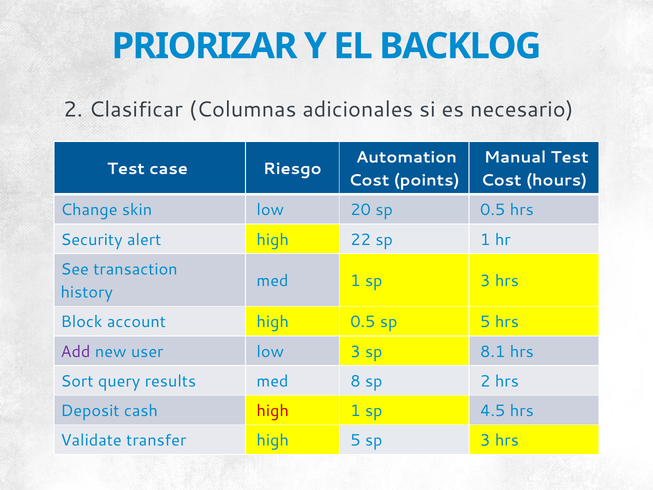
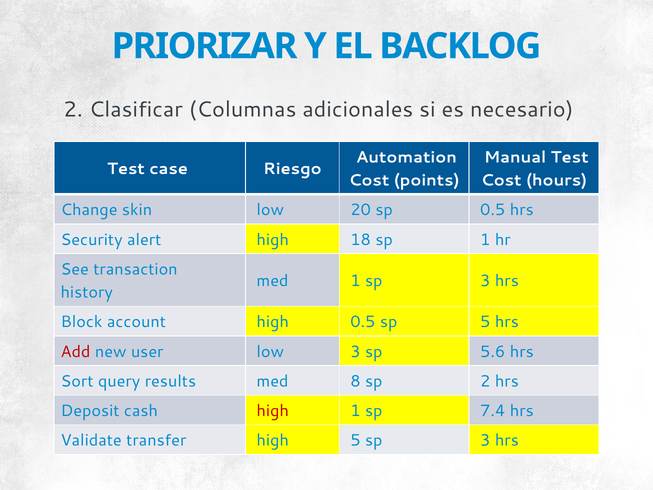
22: 22 -> 18 (361, 240)
Add colour: purple -> red (75, 351)
8.1: 8.1 -> 5.6 (493, 351)
4.5: 4.5 -> 7.4 (493, 411)
